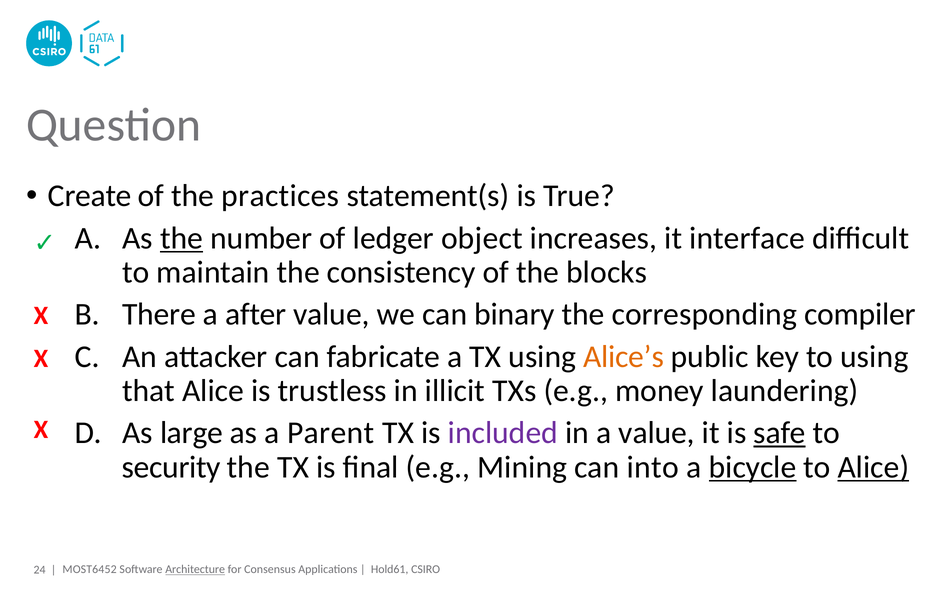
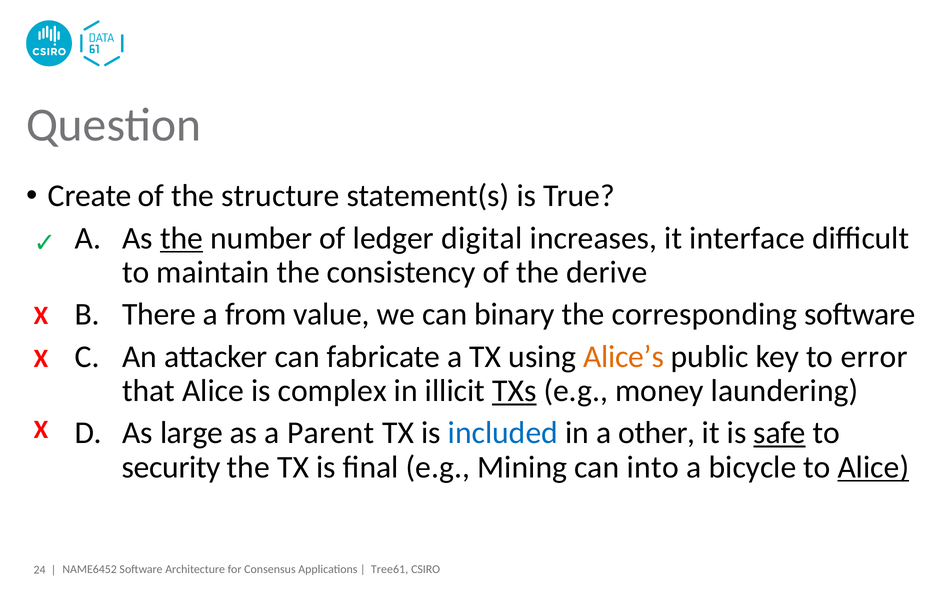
practices: practices -> structure (281, 196)
object: object -> digital (482, 238)
blocks: blocks -> derive (607, 272)
after: after -> from (256, 314)
corresponding compiler: compiler -> software (860, 314)
to using: using -> error (874, 356)
trustless: trustless -> complex (332, 391)
TXs underline: none -> present (514, 391)
included colour: purple -> blue (503, 433)
a value: value -> other (657, 433)
bicycle underline: present -> none (753, 467)
MOST6452: MOST6452 -> NAME6452 (90, 569)
Architecture underline: present -> none (195, 569)
Hold61: Hold61 -> Tree61 (390, 569)
